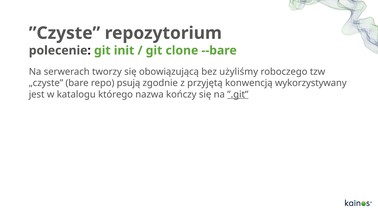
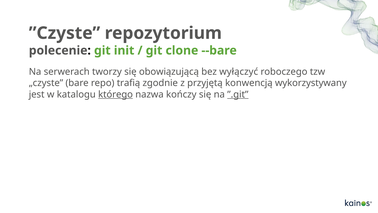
użyliśmy: użyliśmy -> wyłączyć (239, 72)
psują: psują -> trafią (128, 83)
którego underline: none -> present (116, 94)
